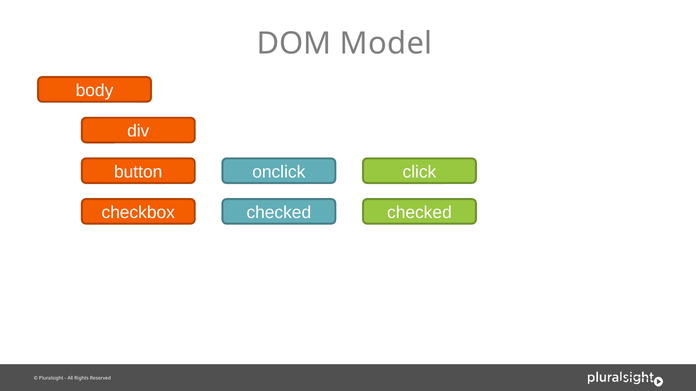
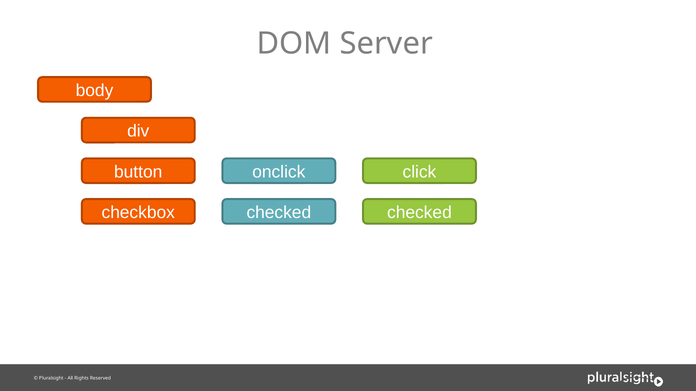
Model: Model -> Server (386, 44)
